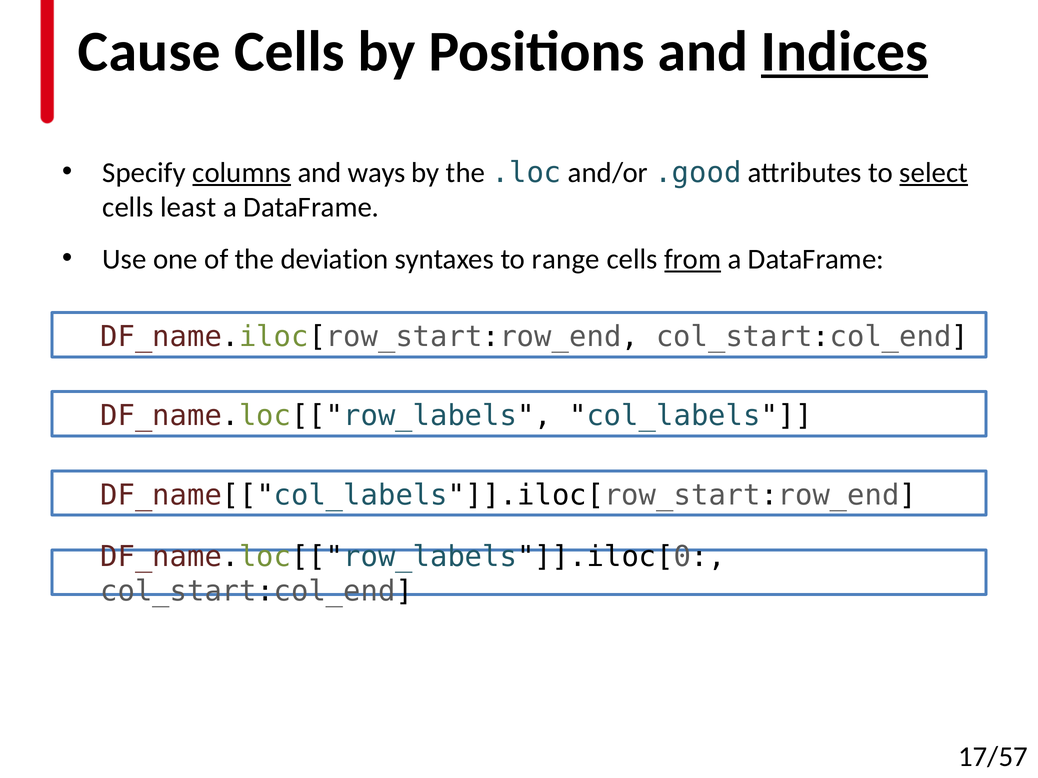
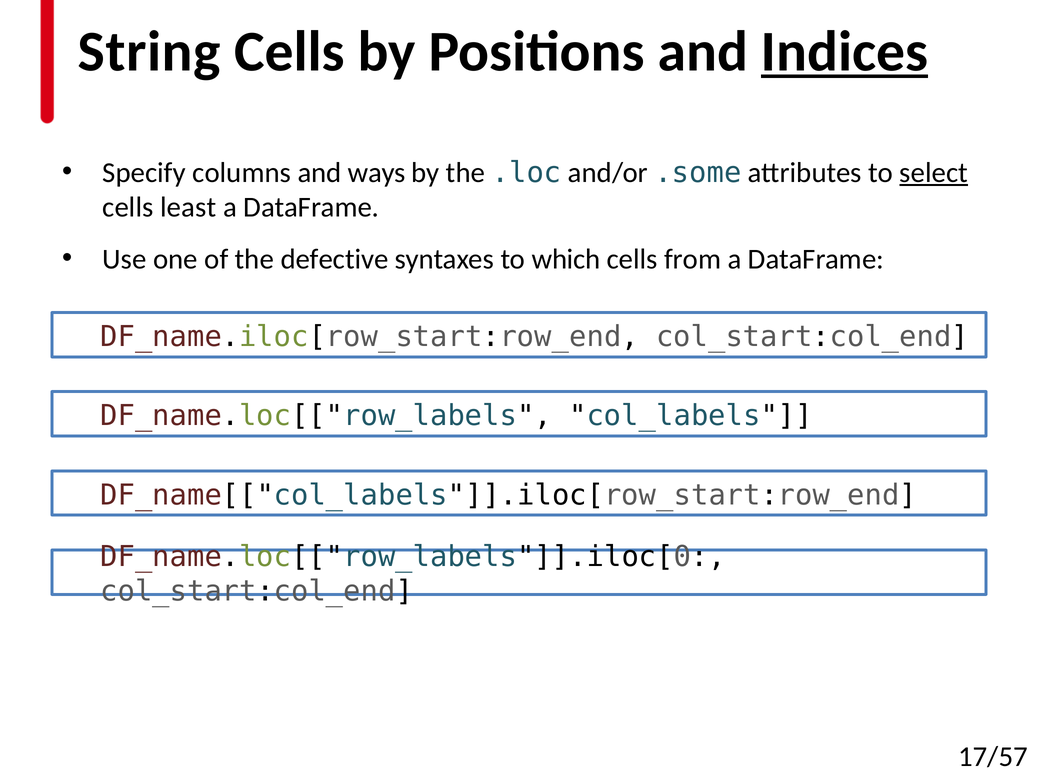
Cause: Cause -> String (149, 52)
columns underline: present -> none (242, 173)
.good: .good -> .some (698, 173)
deviation: deviation -> defective (335, 259)
range: range -> which (566, 259)
from underline: present -> none (693, 259)
